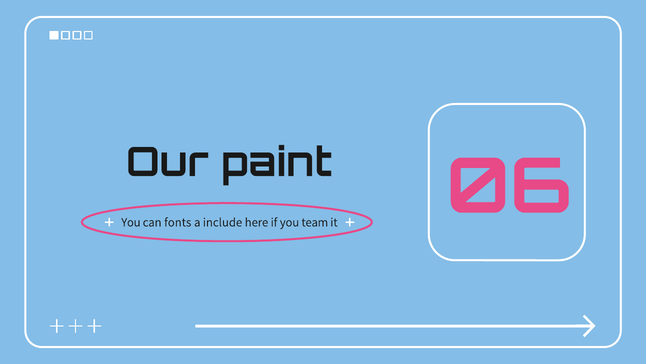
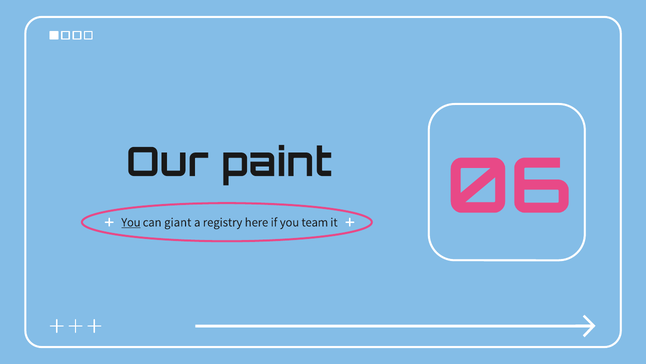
You underline: none -> present (131, 222)
fonts: fonts -> giant (178, 222)
include: include -> registry (223, 222)
